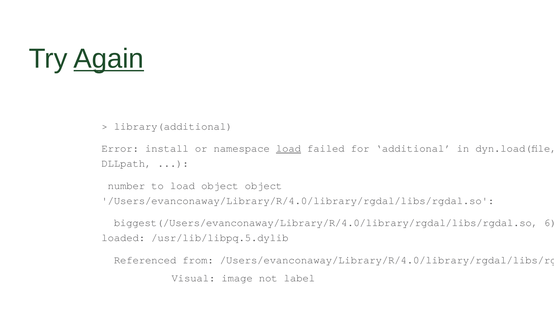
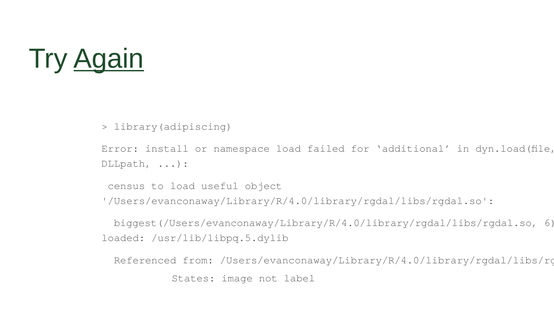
library(additional: library(additional -> library(adipiscing (173, 126)
load underline: present -> none (288, 148)
number: number -> census (126, 185)
load object: object -> useful (220, 185)
Visual: Visual -> States (193, 278)
